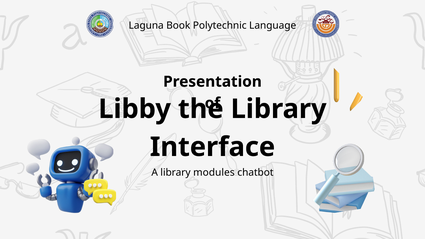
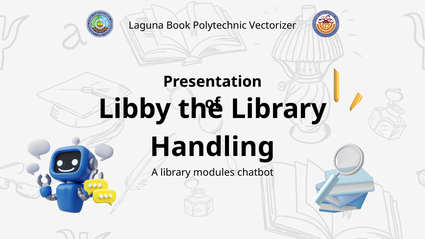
Language: Language -> Vectorizer (273, 26)
Interface: Interface -> Handling (212, 147)
